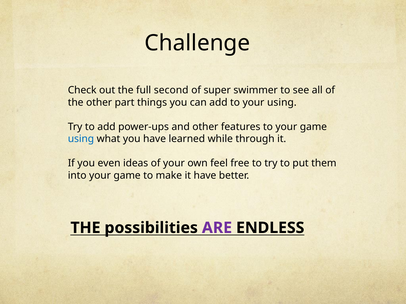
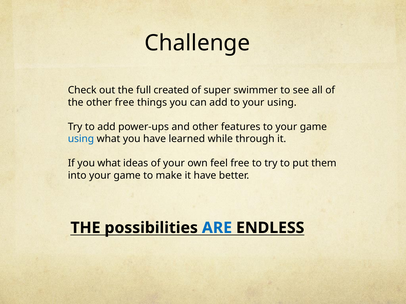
second: second -> created (171, 90)
other part: part -> free (125, 103)
you even: even -> what (109, 163)
ARE colour: purple -> blue (217, 228)
